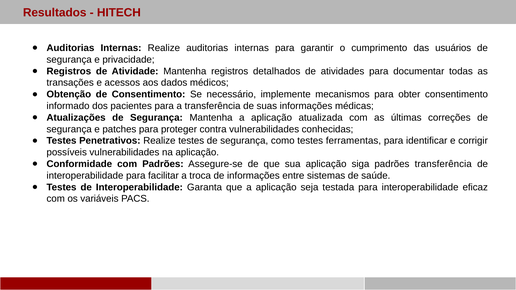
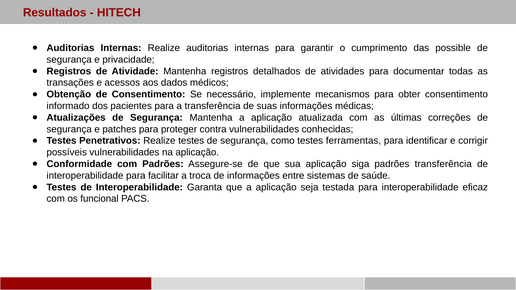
usuários: usuários -> possible (453, 48)
variáveis: variáveis -> funcional (99, 199)
